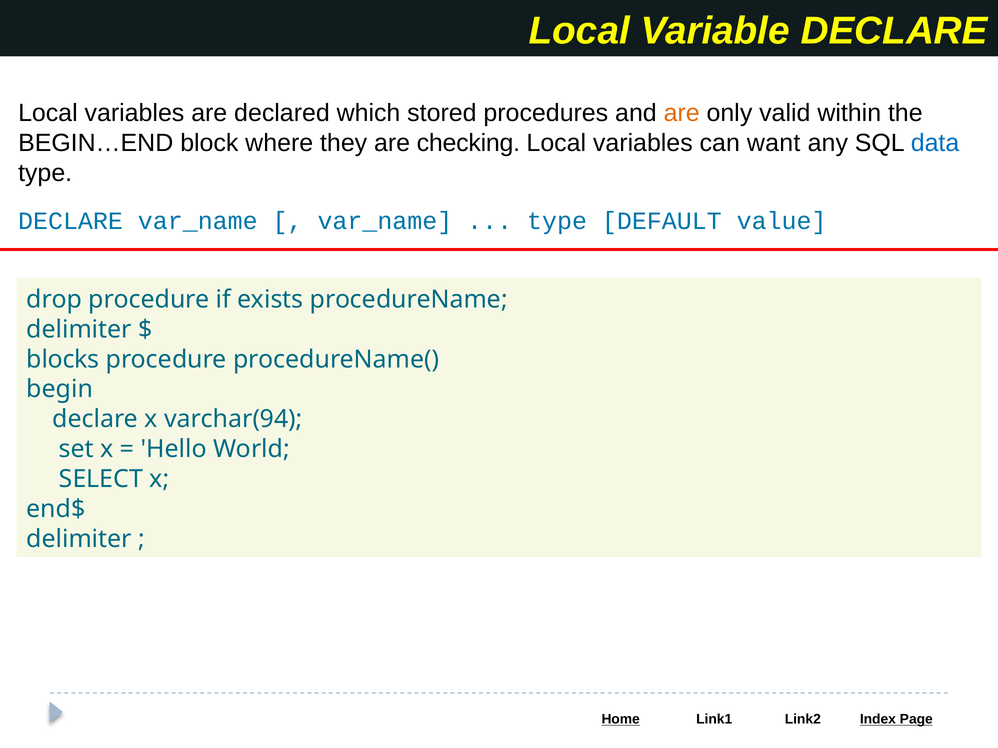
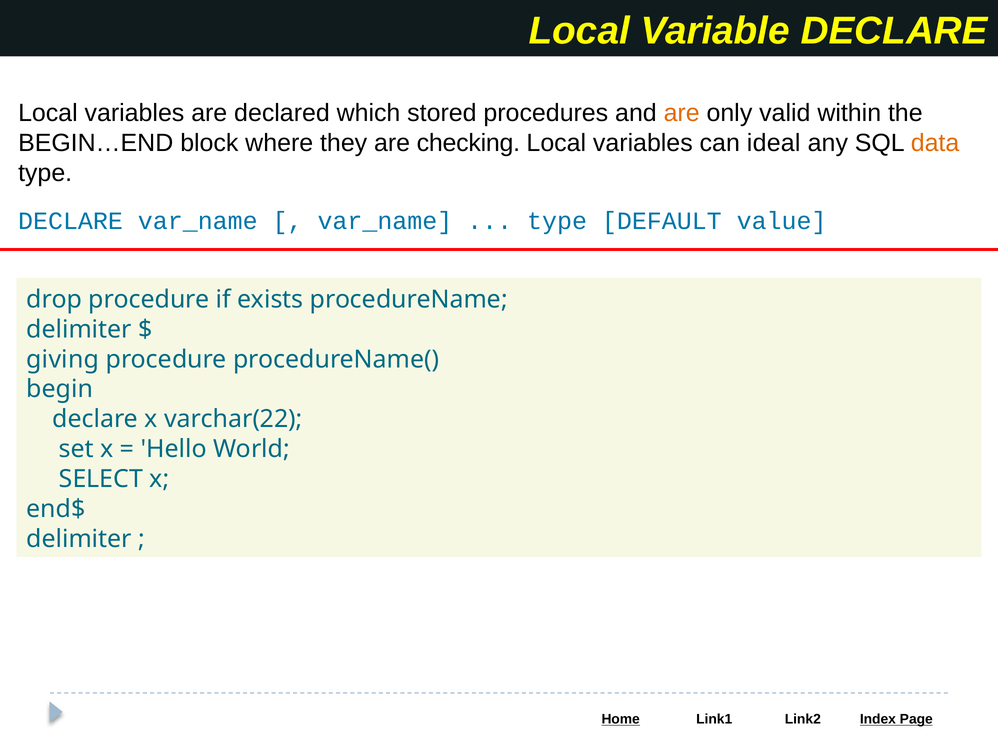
want: want -> ideal (774, 143)
data colour: blue -> orange (935, 143)
blocks: blocks -> giving (63, 360)
varchar(94: varchar(94 -> varchar(22 (233, 419)
